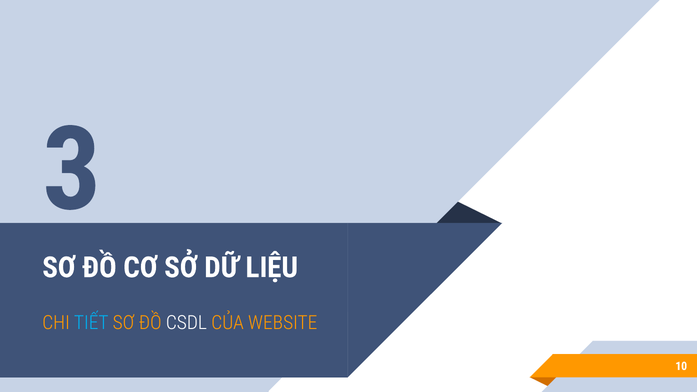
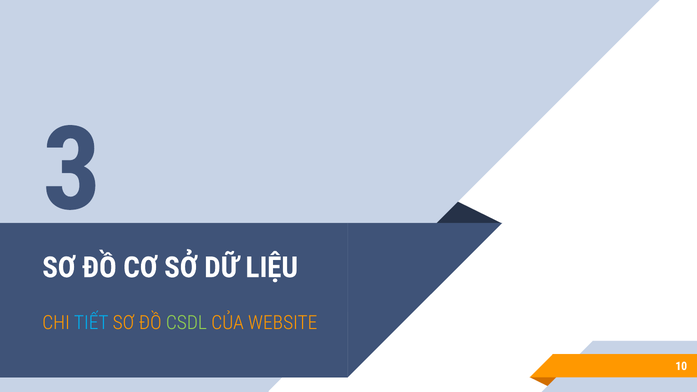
CSDL colour: white -> light green (186, 323)
